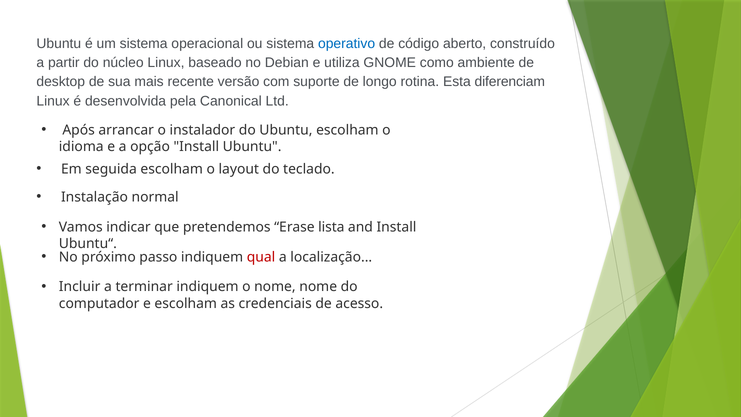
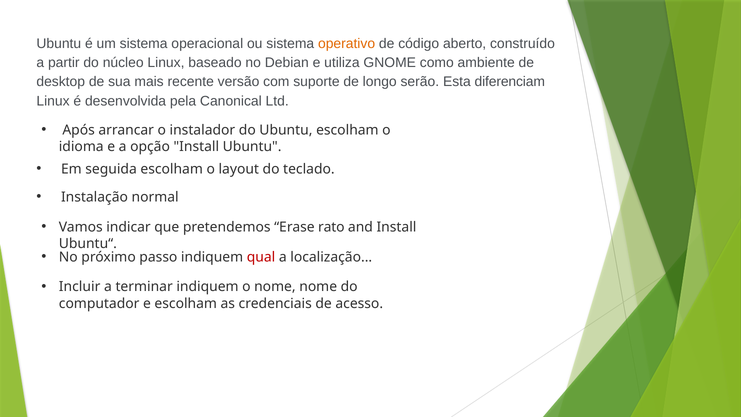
operativo colour: blue -> orange (347, 44)
rotina: rotina -> serão (420, 82)
lista: lista -> rato (331, 227)
